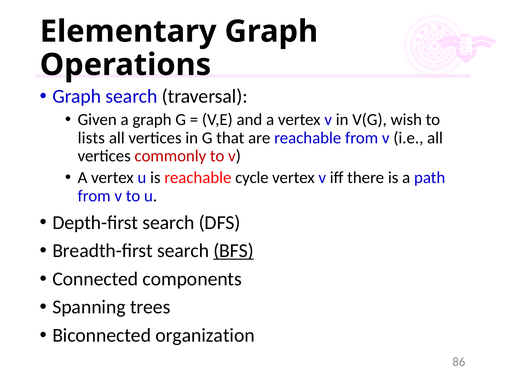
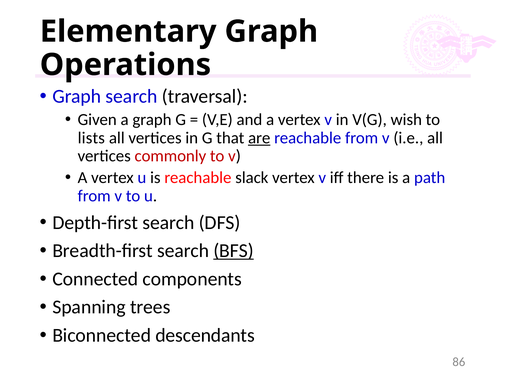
are underline: none -> present (259, 138)
cycle: cycle -> slack (252, 178)
organization: organization -> descendants (205, 335)
